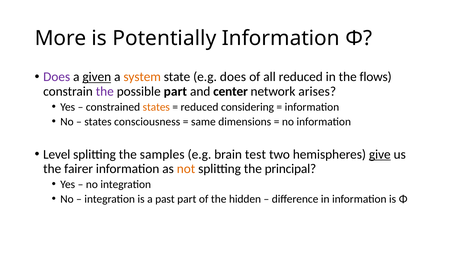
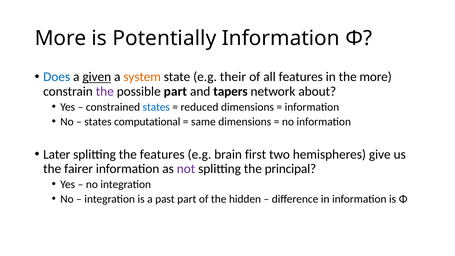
Does colour: purple -> blue (57, 77)
e.g does: does -> their (233, 77)
all reduced: reduced -> features (301, 77)
the flows: flows -> more (376, 77)
center: center -> tapers (230, 91)
arises: arises -> about (317, 91)
states colour: orange -> blue (156, 107)
reduced considering: considering -> dimensions (247, 107)
consciousness: consciousness -> computational (147, 122)
Level: Level -> Later (57, 154)
the samples: samples -> features (162, 154)
test: test -> first (256, 154)
give underline: present -> none (380, 154)
not colour: orange -> purple (186, 169)
